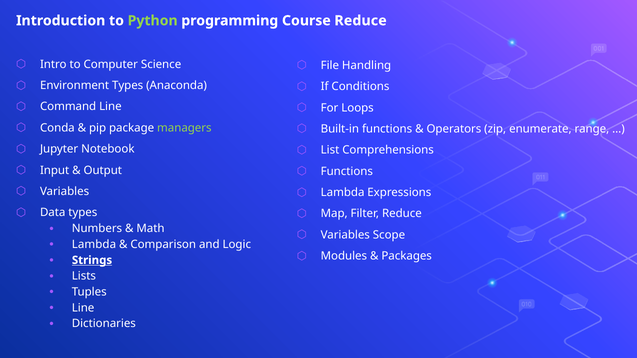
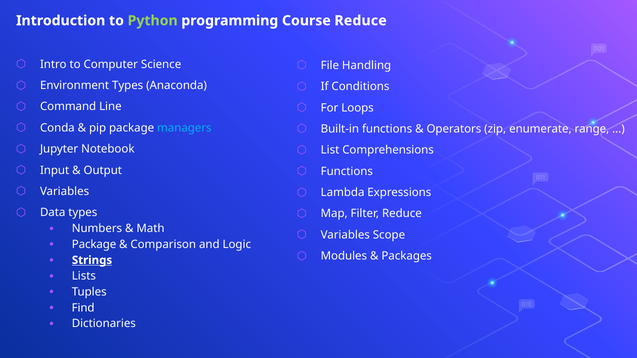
managers colour: light green -> light blue (184, 128)
Lambda: Lambda -> Package (94, 245)
Line: Line -> Find (83, 308)
